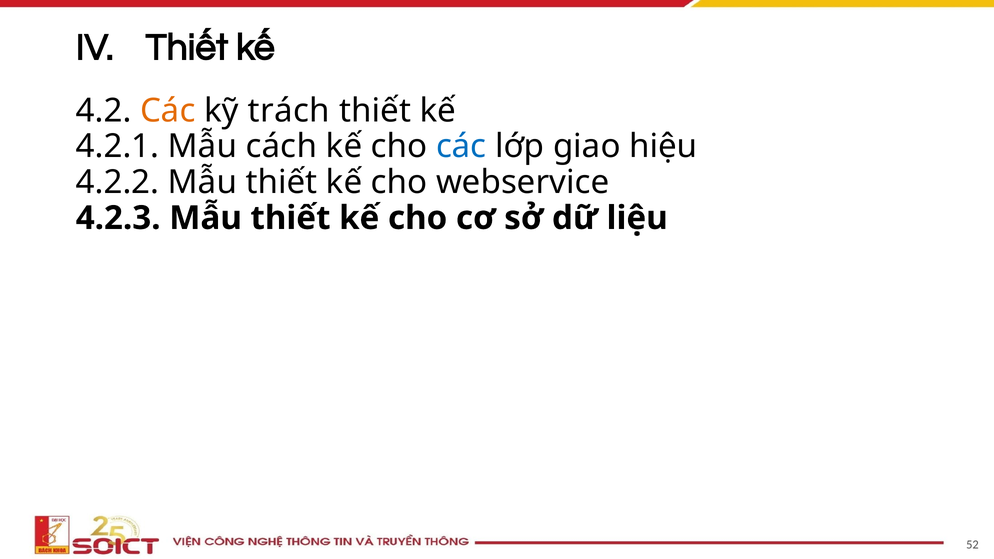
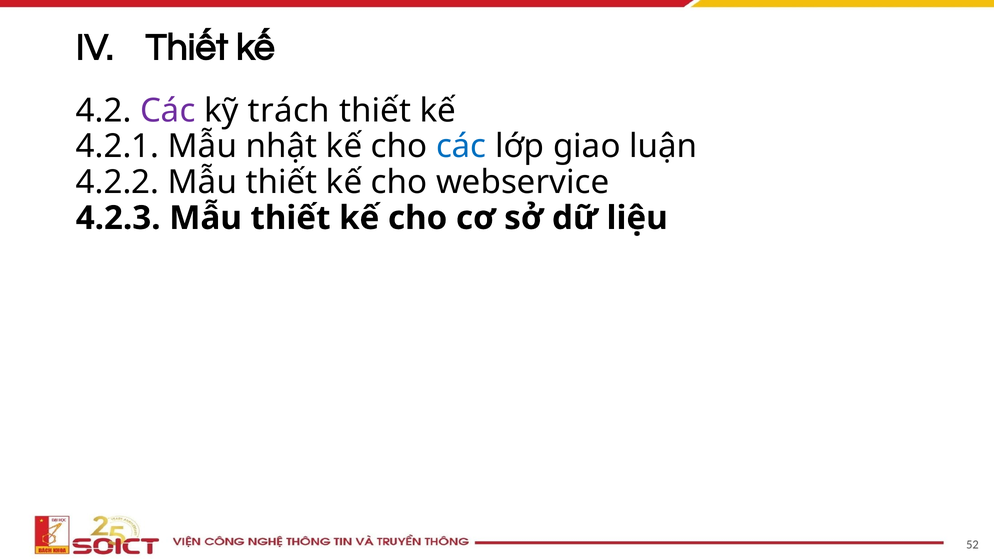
Các colour: orange -> purple (168, 111)
cách: cách -> nhật (281, 146)
hiệu: hiệu -> luận (663, 146)
